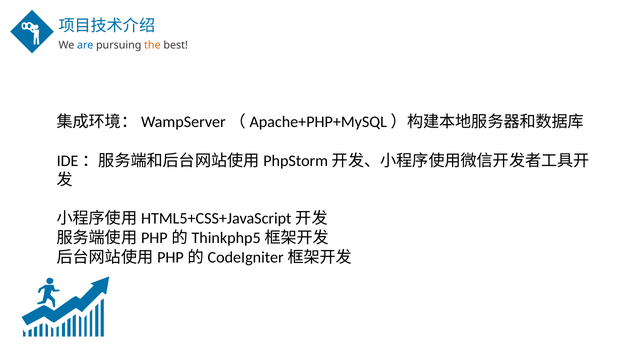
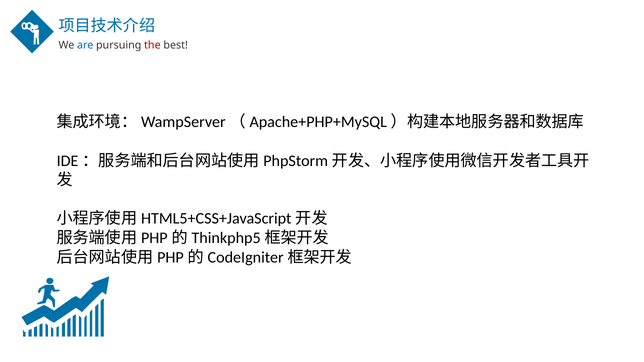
the colour: orange -> red (152, 45)
